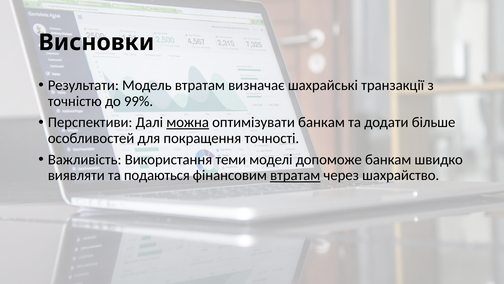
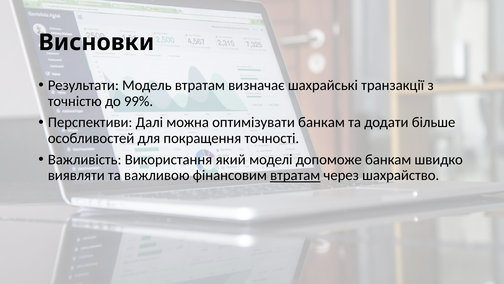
можна underline: present -> none (188, 122)
теми: теми -> який (231, 159)
подаються: подаються -> важливою (157, 175)
